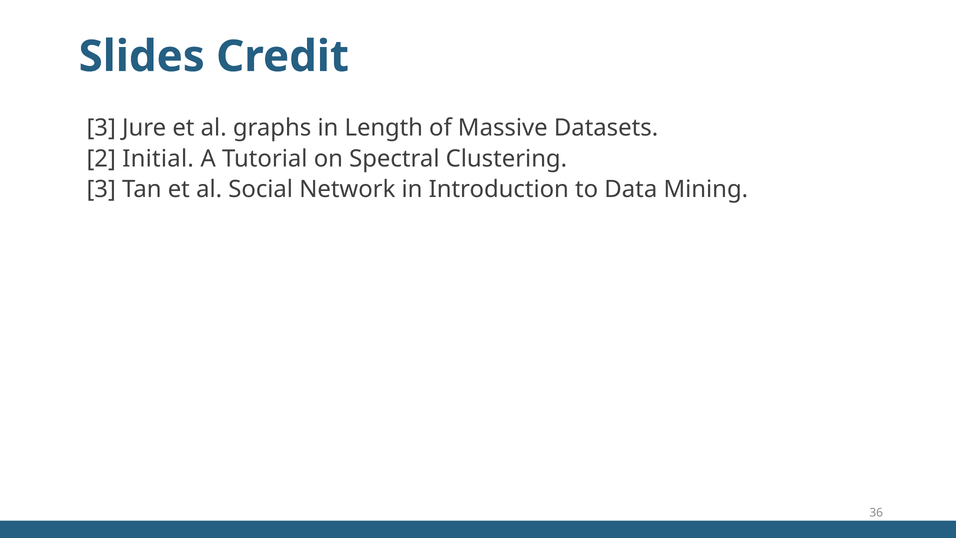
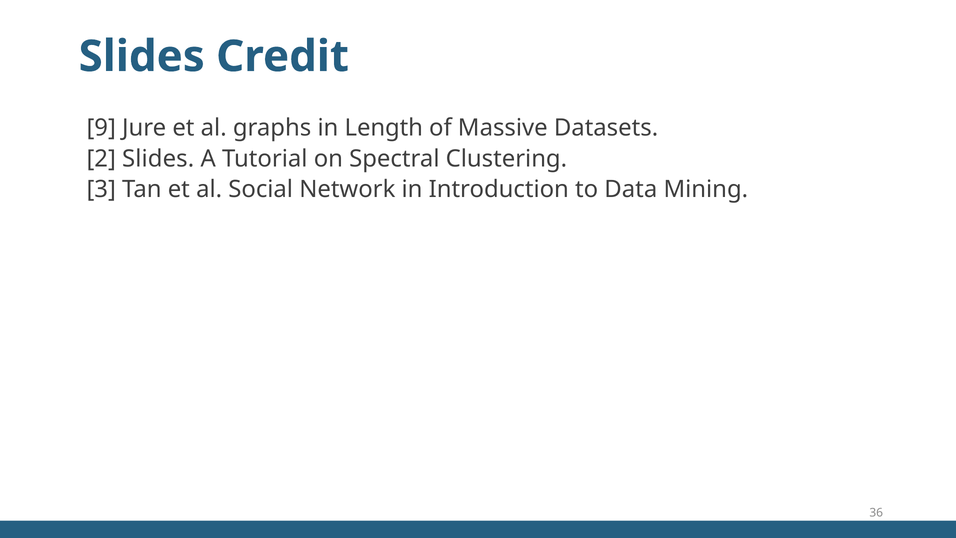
3: 3 -> 9 (101, 128)
2 Initial: Initial -> Slides (158, 159)
